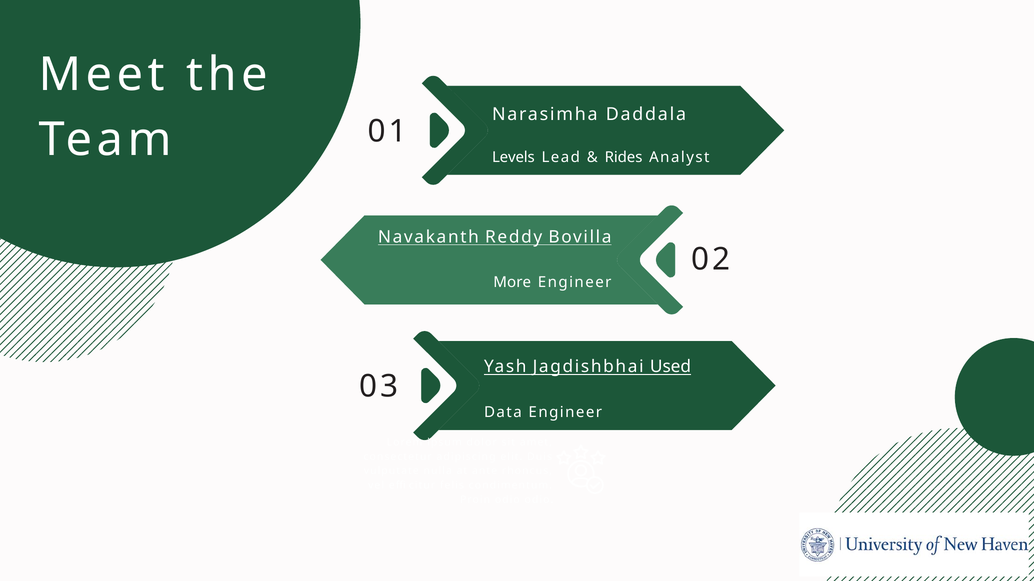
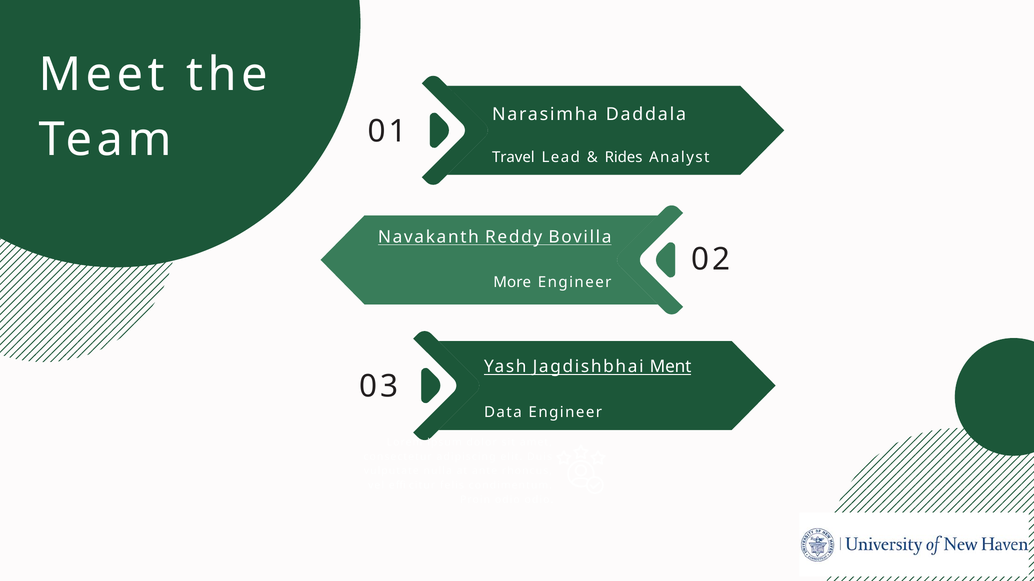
Levels: Levels -> Travel (513, 158)
Used: Used -> Ment (671, 367)
